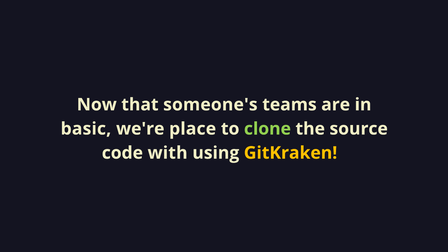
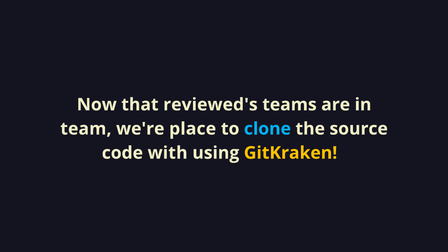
someone's: someone's -> reviewed's (210, 105)
basic: basic -> team (86, 129)
clone colour: light green -> light blue (267, 129)
